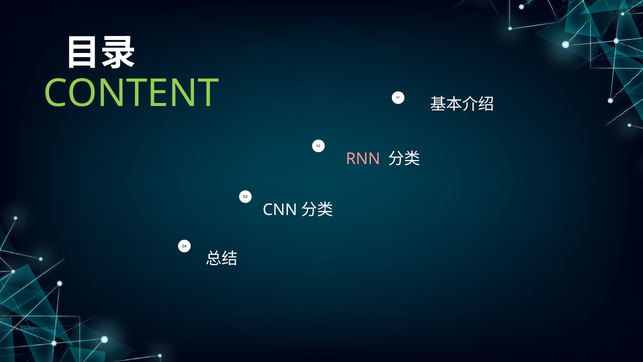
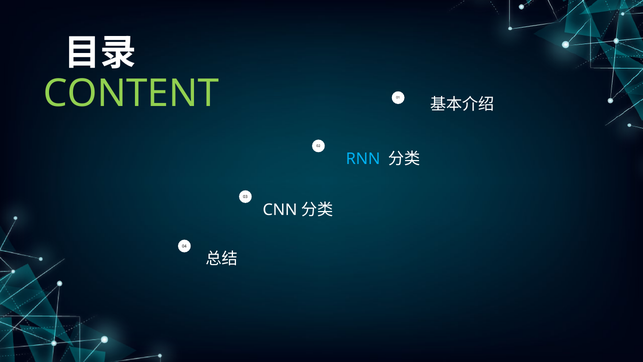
RNN colour: pink -> light blue (363, 159)
